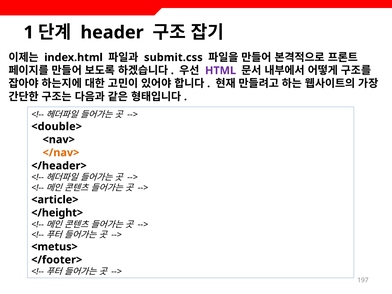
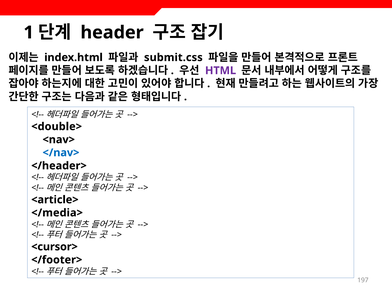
</nav> colour: orange -> blue (61, 153)
</height>: </height> -> </media> (57, 213)
<metus>: <metus> -> <cursor> (55, 247)
